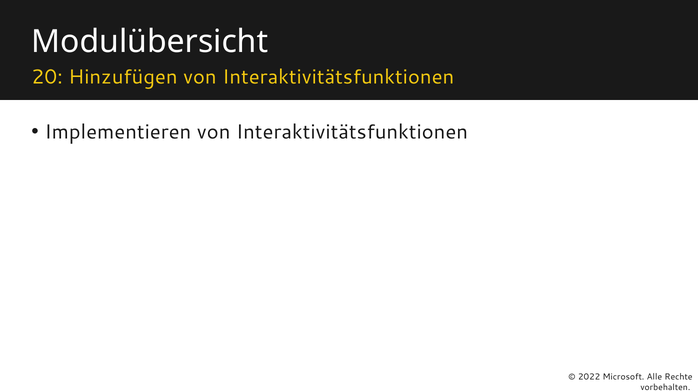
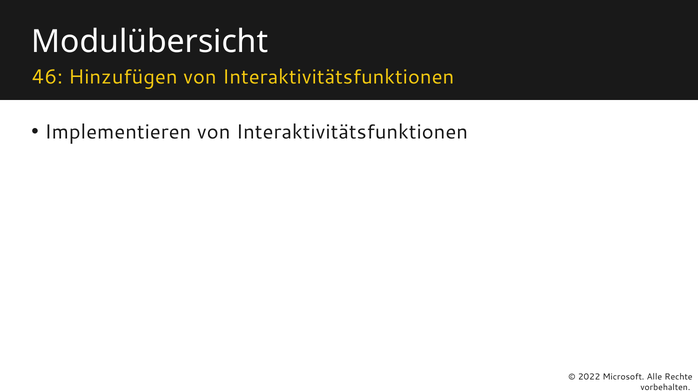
20: 20 -> 46 (47, 77)
